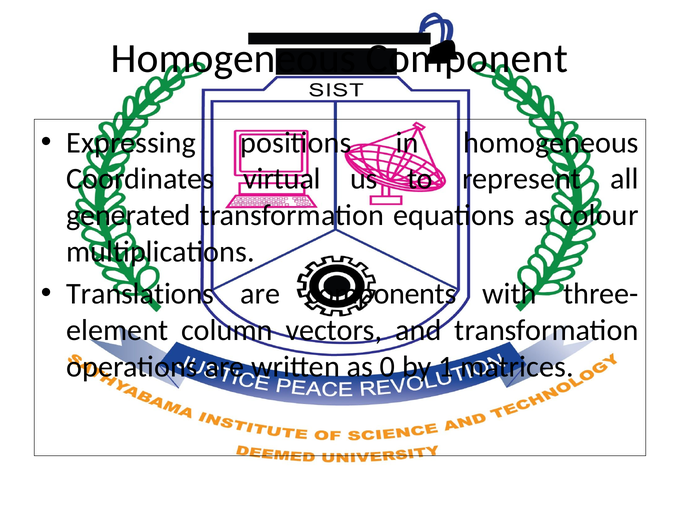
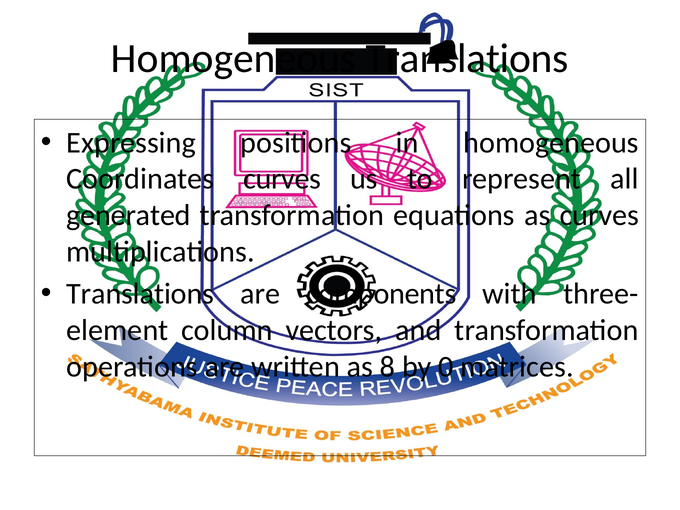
Homogeneous Component: Component -> Translations (467, 58)
Coordinates virtual: virtual -> curves (282, 179)
as colour: colour -> curves (599, 215)
0: 0 -> 8 (388, 367)
1: 1 -> 0 (446, 367)
